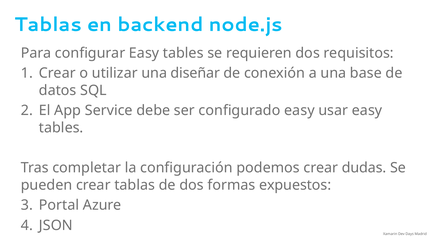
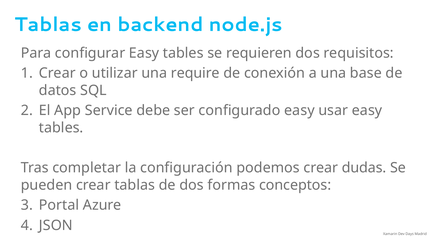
diseñar: diseñar -> require (195, 73)
expuestos: expuestos -> conceptos (295, 185)
